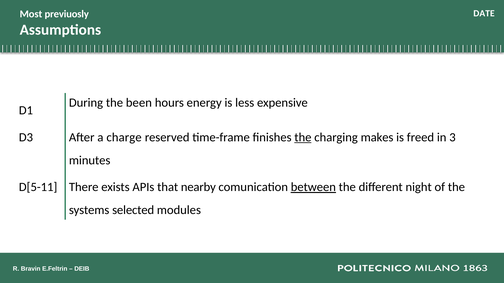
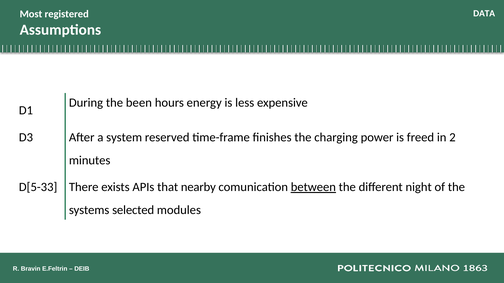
DATE: DATE -> DATA (484, 14)
previuosly: previuosly -> registered (67, 14)
charge: charge -> system (124, 138)
the underline: present -> none (303, 138)
makes: makes -> power (377, 138)
3: 3 -> 2 (452, 138)
D[5-11: D[5-11 -> D[5-33 (38, 187)
